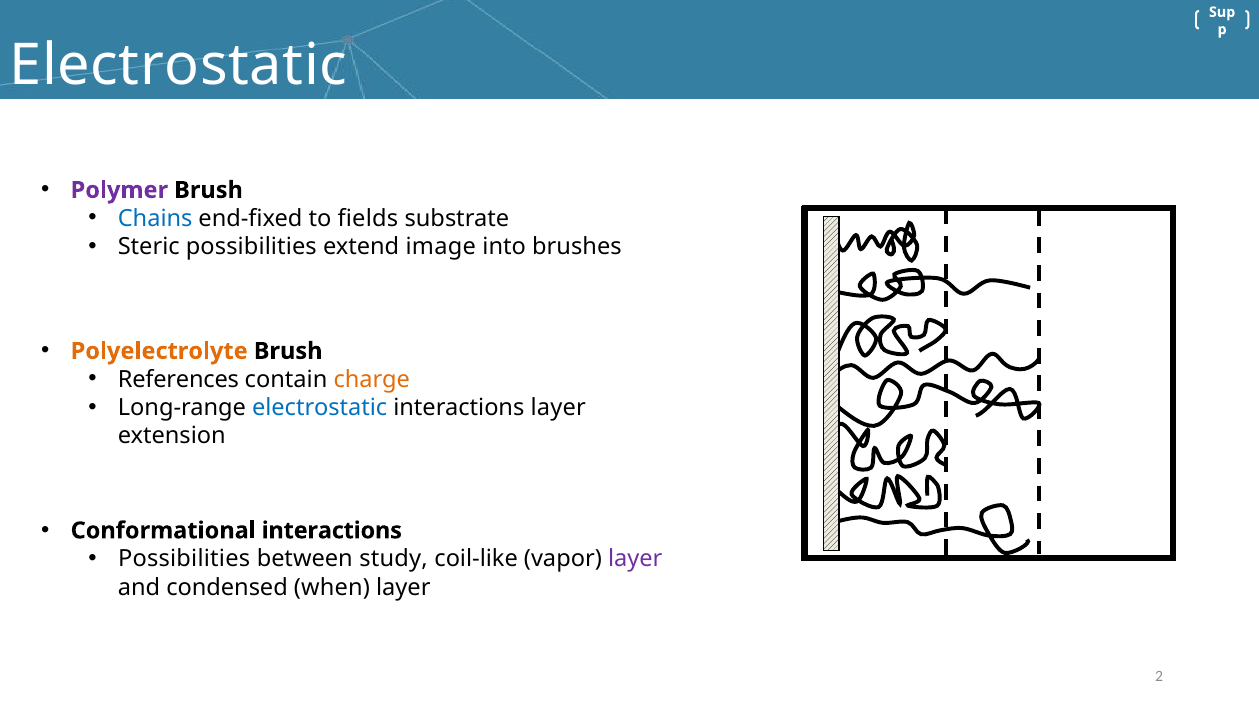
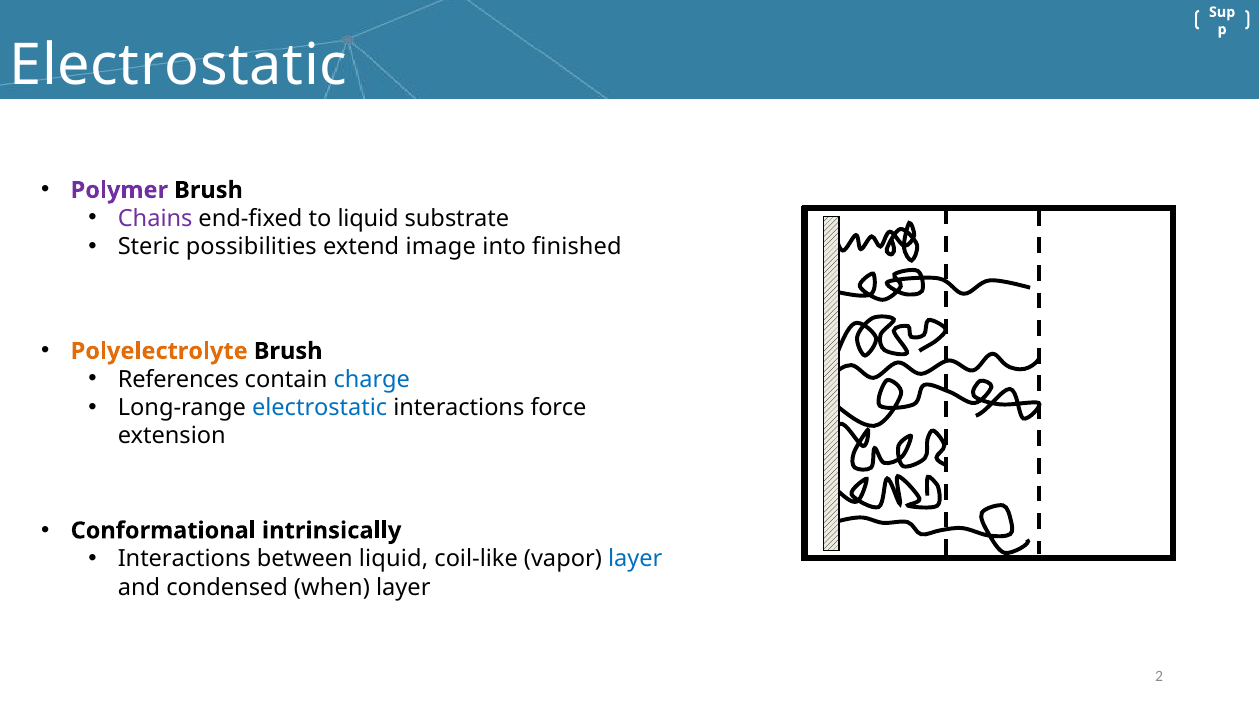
Chains colour: blue -> purple (155, 218)
to fields: fields -> liquid (368, 218)
brushes: brushes -> finished (577, 247)
charge colour: orange -> blue (372, 379)
interactions layer: layer -> force (558, 408)
Conformational interactions: interactions -> intrinsically (332, 531)
Possibilities: Possibilities -> Interactions (184, 559)
between study: study -> liquid (394, 559)
layer colour: purple -> blue (635, 559)
